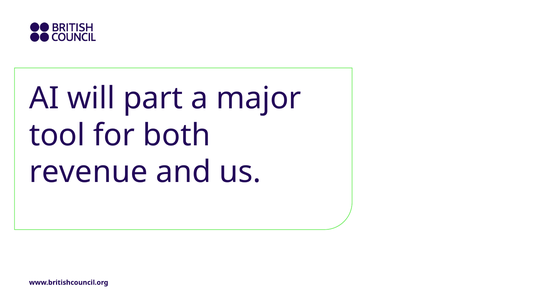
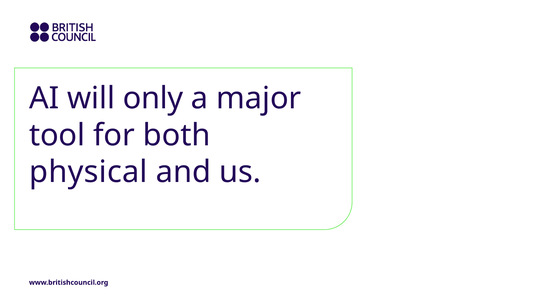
part: part -> only (153, 98)
revenue: revenue -> physical (88, 172)
